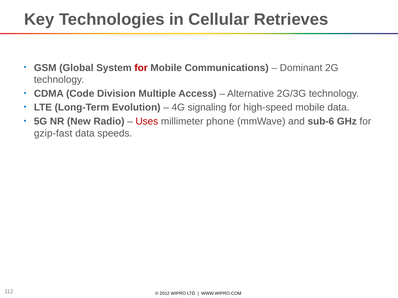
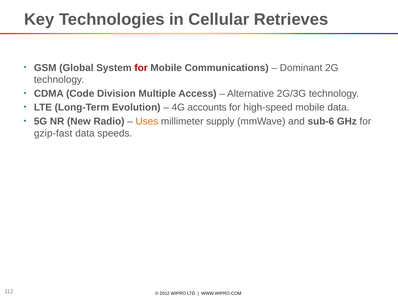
signaling: signaling -> accounts (207, 108)
Uses colour: red -> orange (147, 122)
phone: phone -> supply (220, 122)
